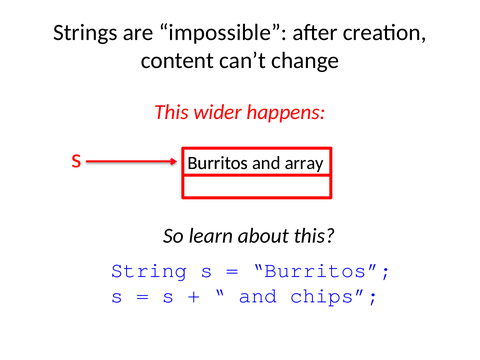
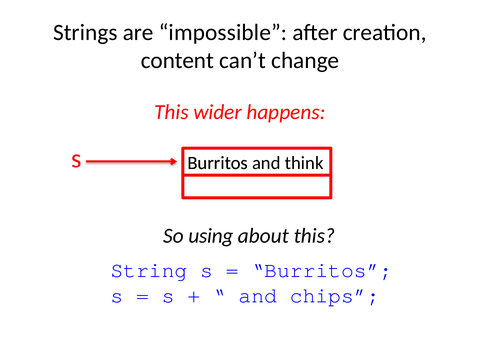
array: array -> think (304, 163)
learn: learn -> using (211, 236)
